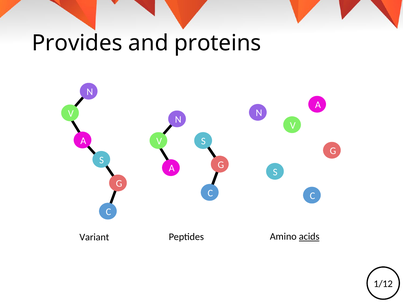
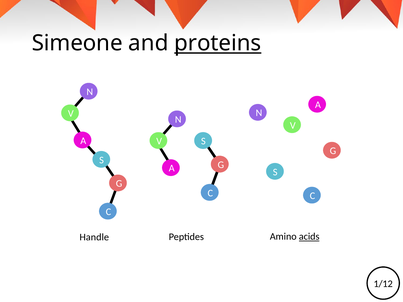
Provides: Provides -> Simeone (77, 43)
proteins underline: none -> present (218, 43)
Variant: Variant -> Handle (94, 237)
